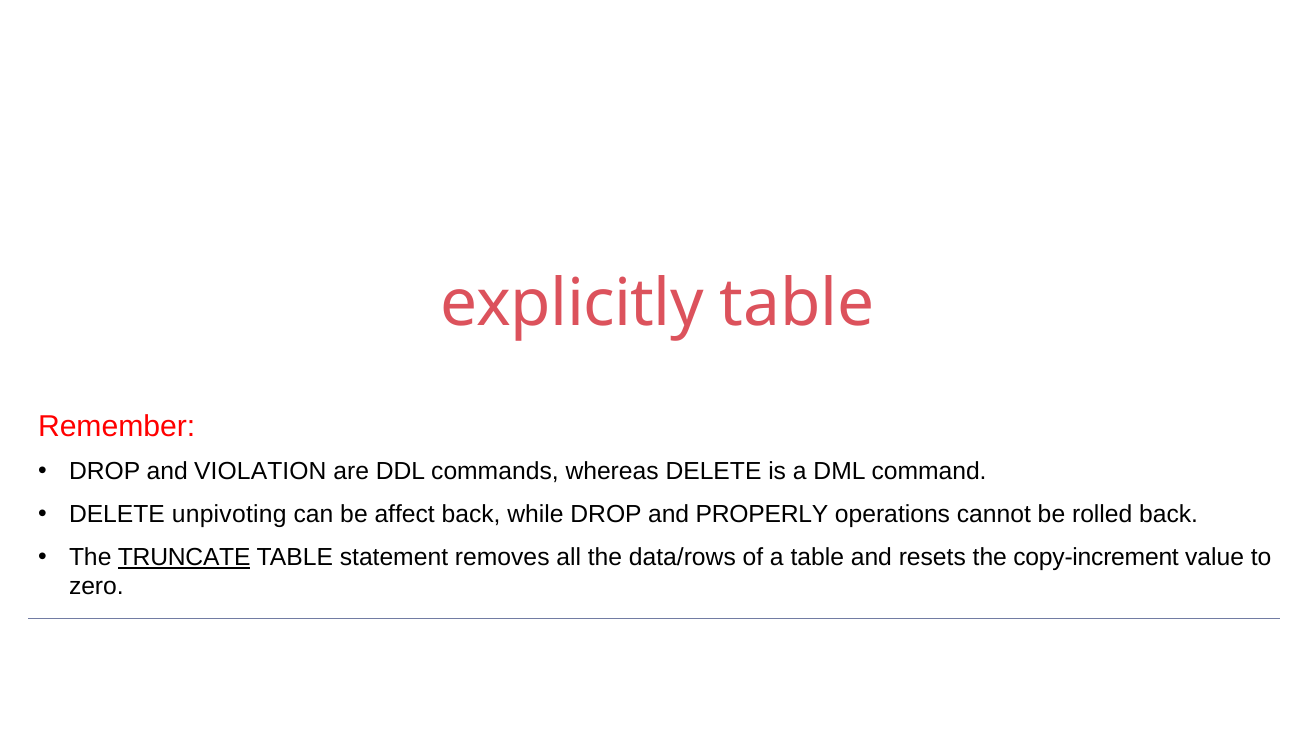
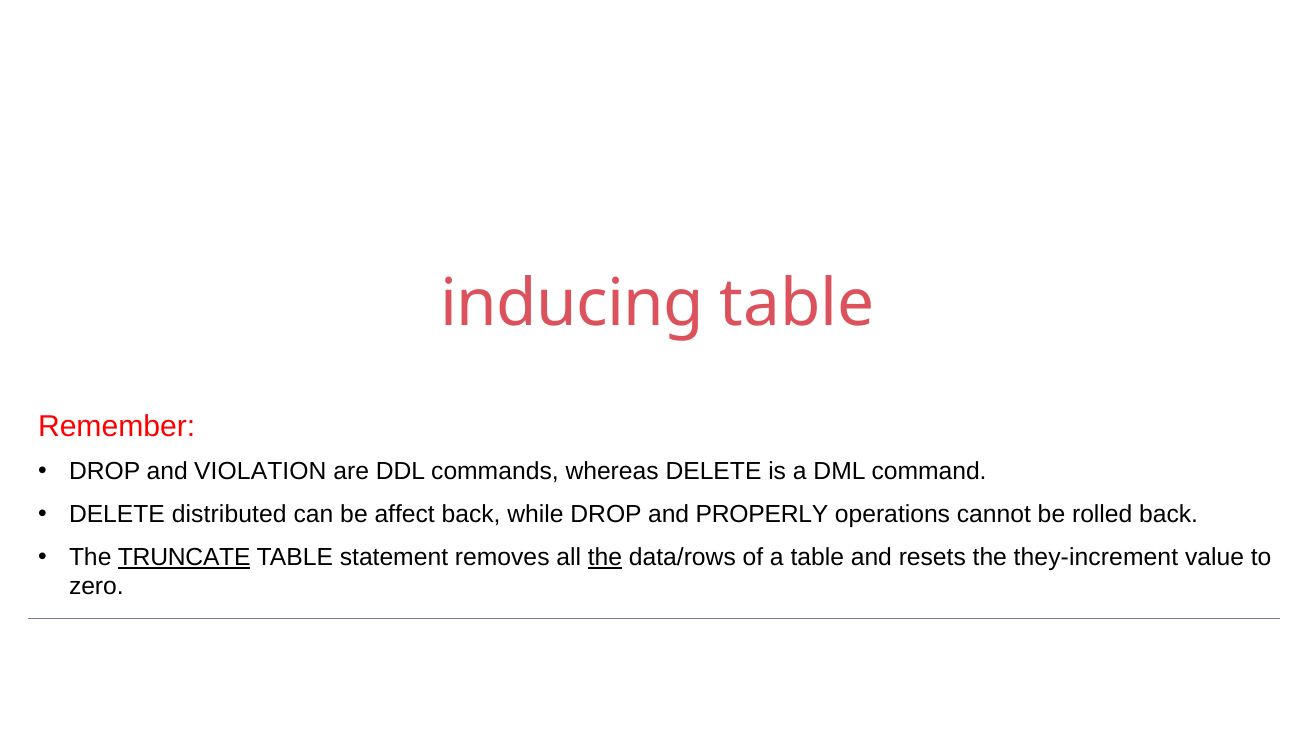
explicitly: explicitly -> inducing (572, 304)
unpivoting: unpivoting -> distributed (229, 515)
the underline: none -> present (605, 557)
copy-increment: copy-increment -> they-increment (1096, 557)
